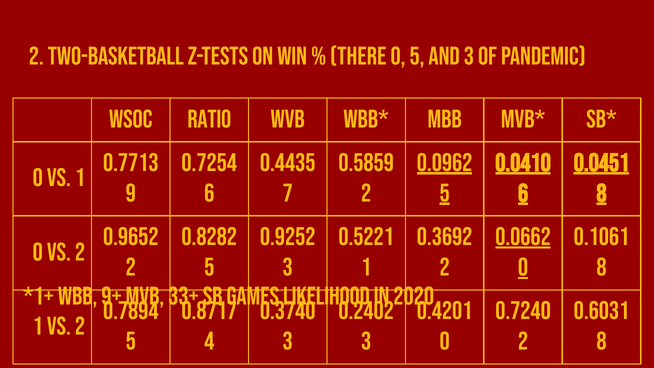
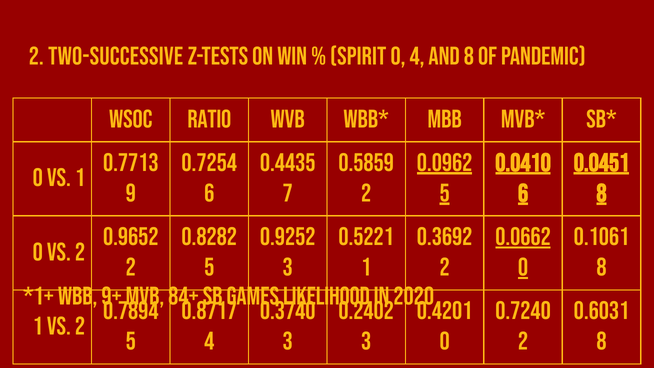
Two-basketball: Two-basketball -> Two-successive (116, 56)
there: there -> spirit (358, 56)
0 5: 5 -> 4 (417, 56)
and 3: 3 -> 8 (469, 56)
33+: 33+ -> 84+ (183, 296)
